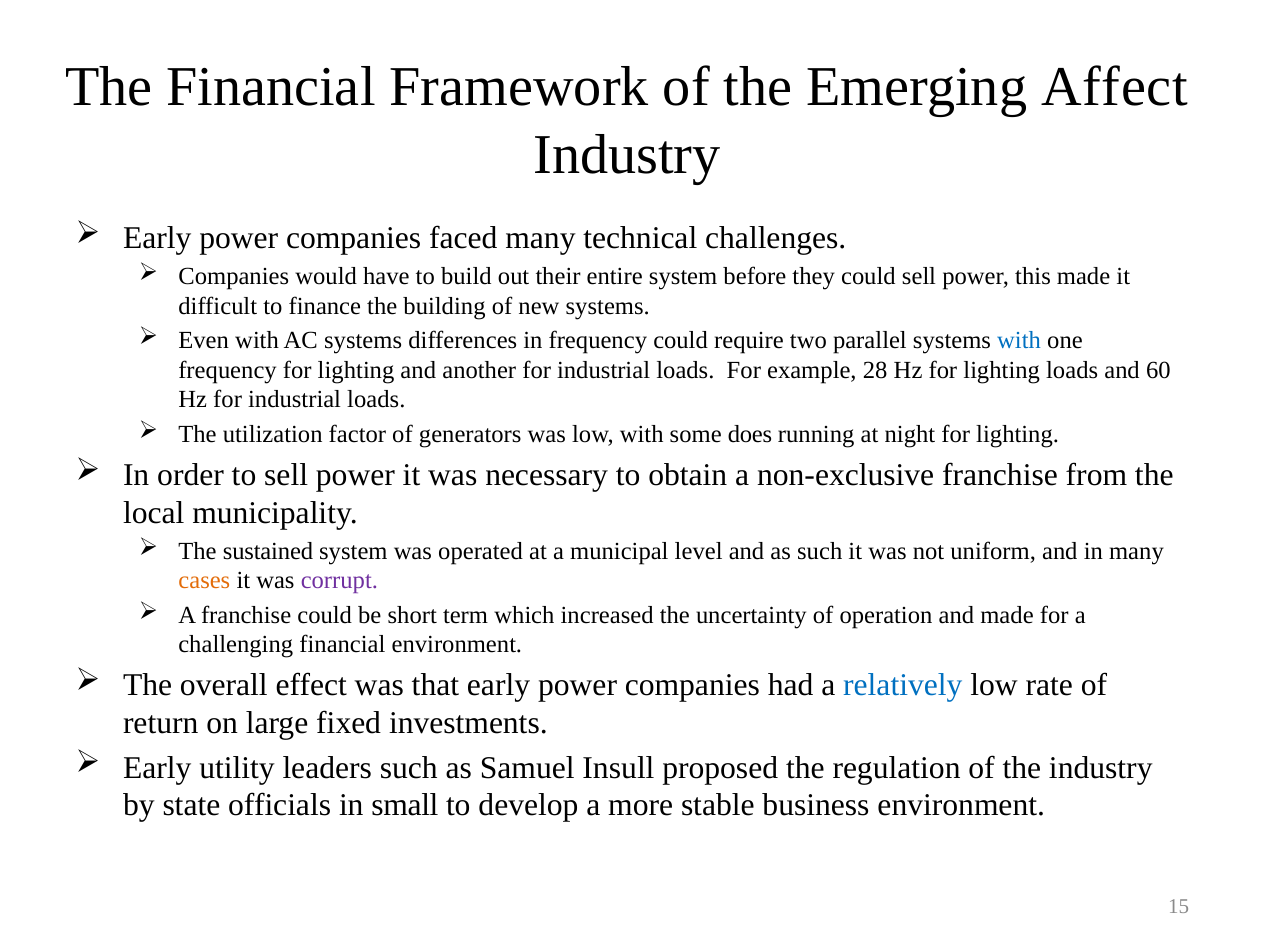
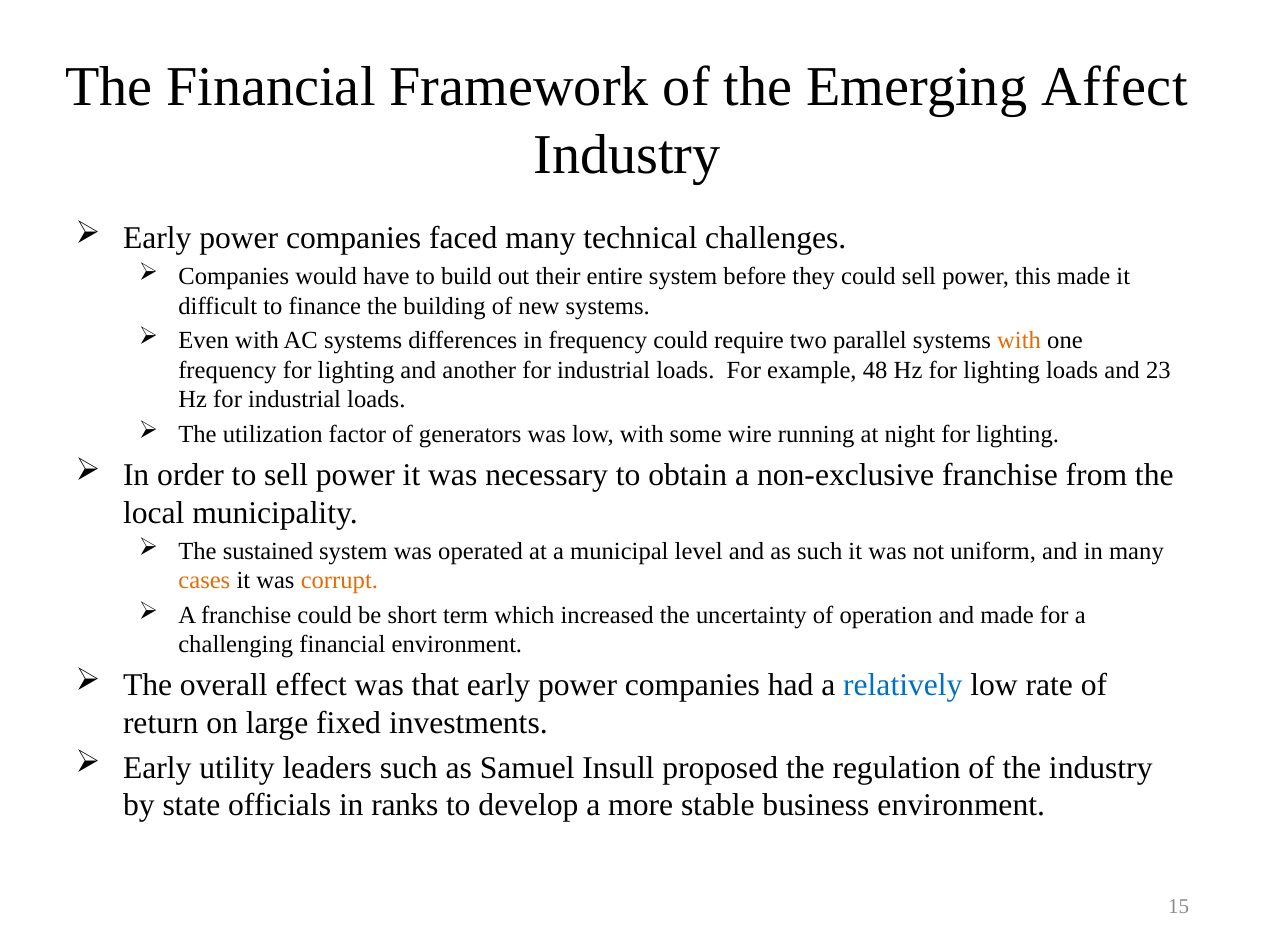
with colour: blue -> orange (1019, 341)
28: 28 -> 48 (875, 370)
60: 60 -> 23 (1158, 370)
does: does -> wire (750, 434)
corrupt colour: purple -> orange (339, 581)
small: small -> ranks (405, 805)
